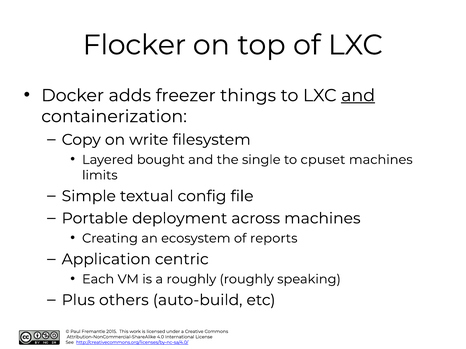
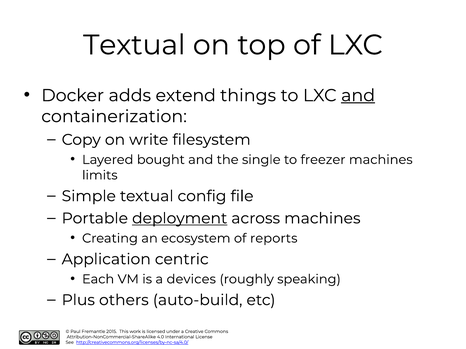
Flocker: Flocker -> Textual (134, 45)
freezer: freezer -> extend (186, 96)
cpuset: cpuset -> freezer (323, 160)
deployment underline: none -> present (180, 219)
a roughly: roughly -> devices (191, 280)
